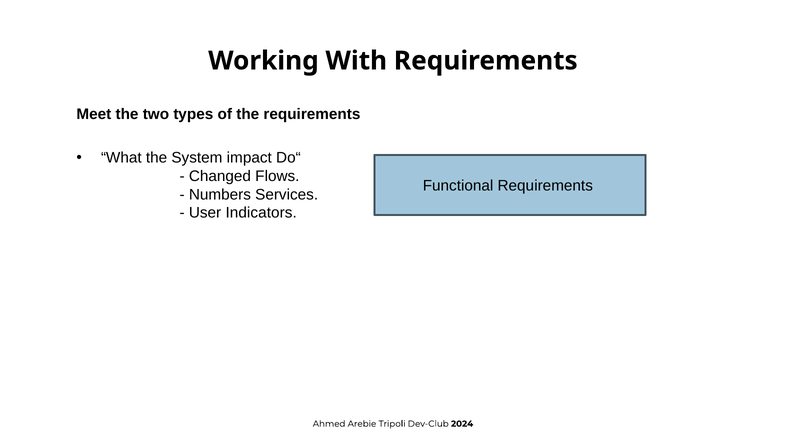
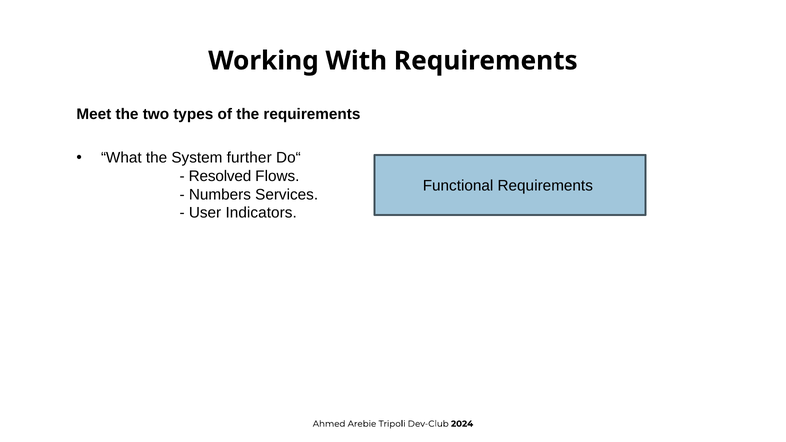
impact: impact -> further (249, 158)
Changed: Changed -> Resolved (220, 176)
